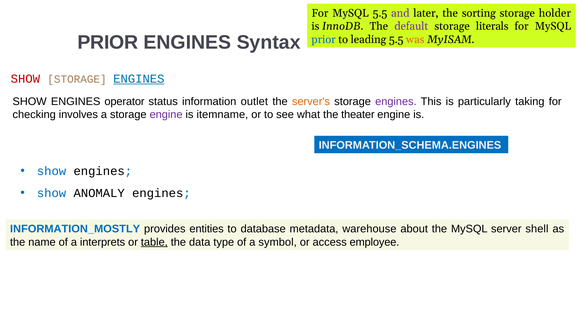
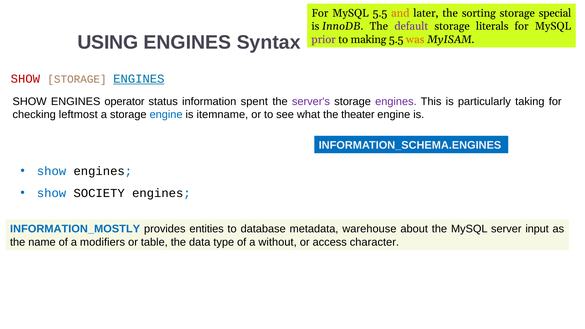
and colour: purple -> orange (400, 13)
holder: holder -> special (555, 13)
PRIOR: PRIOR -> USING (108, 42)
prior colour: blue -> purple (324, 39)
leading: leading -> making (369, 39)
outlet: outlet -> spent (254, 102)
server's colour: orange -> purple (311, 102)
involves: involves -> leftmost (78, 115)
engine colour: purple -> blue (166, 115)
ANOMALY: ANOMALY -> SOCIETY (99, 193)
shell: shell -> input (537, 229)
interprets: interprets -> modifiers (103, 242)
table underline: present -> none (154, 242)
symbol: symbol -> without (278, 242)
employee: employee -> character (374, 242)
